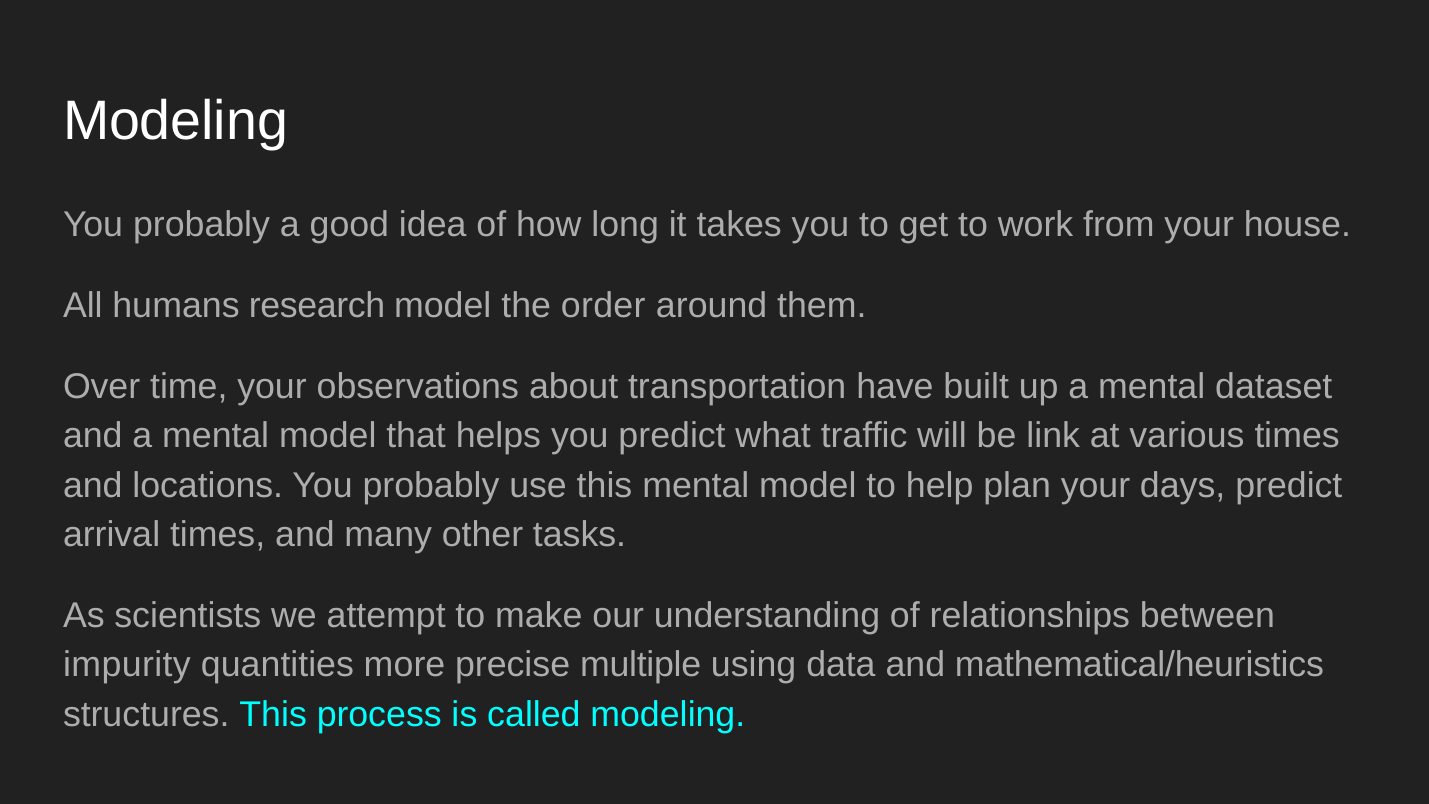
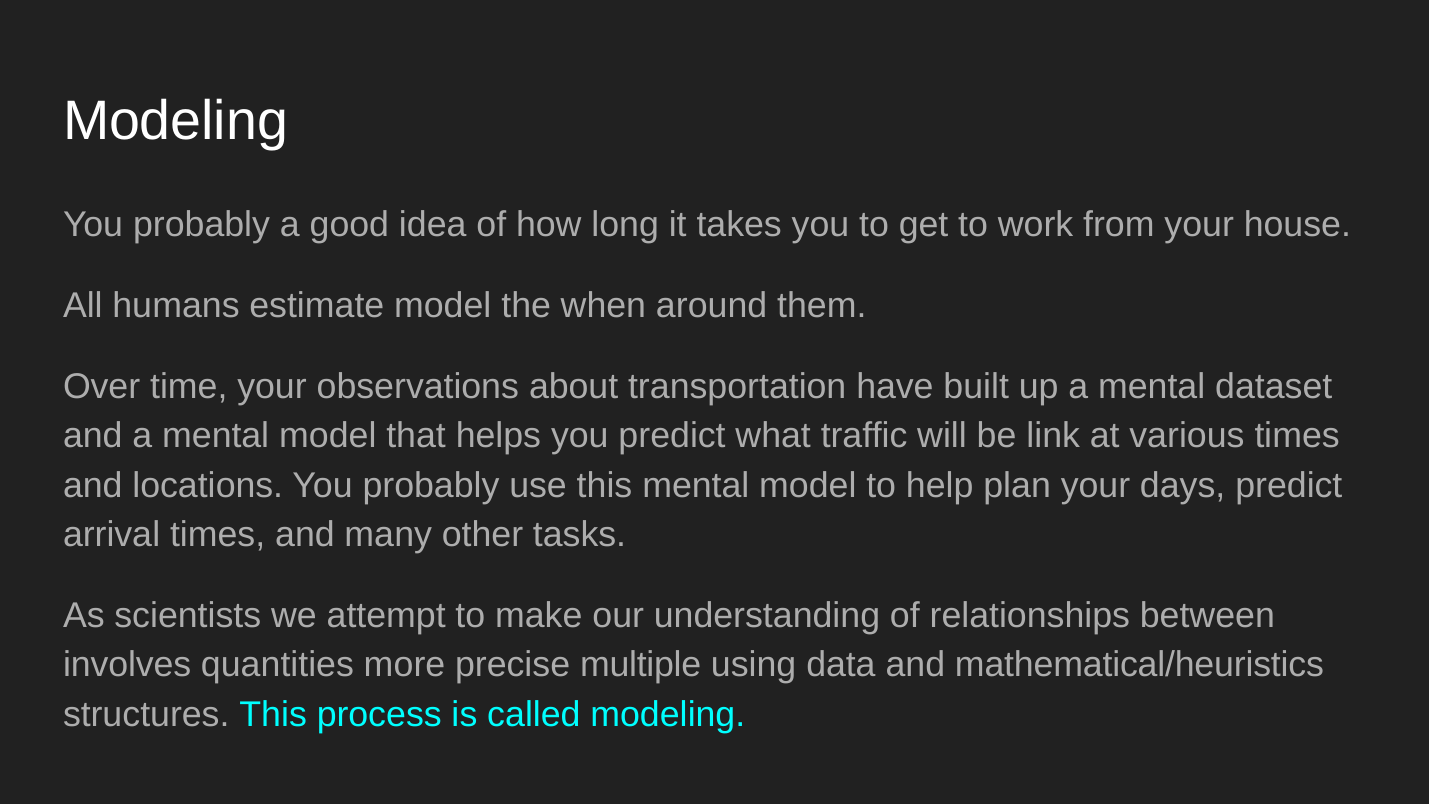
research: research -> estimate (317, 306)
order: order -> when (603, 306)
impurity: impurity -> involves (127, 665)
